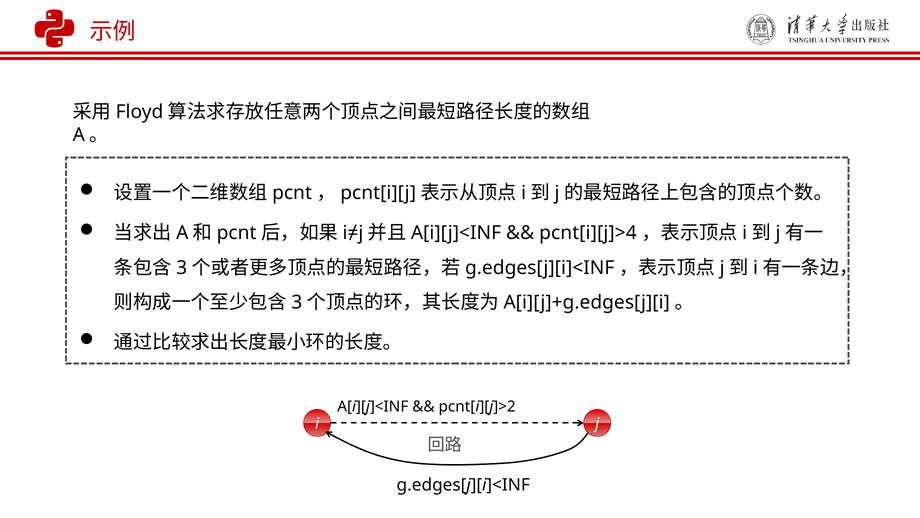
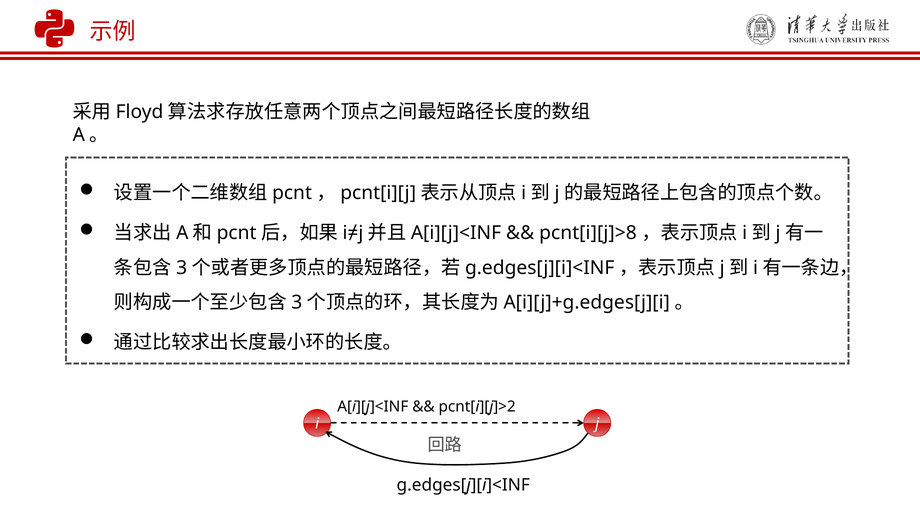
pcnt[i][j]>4: pcnt[i][j]>4 -> pcnt[i][j]>8 (588, 233)
